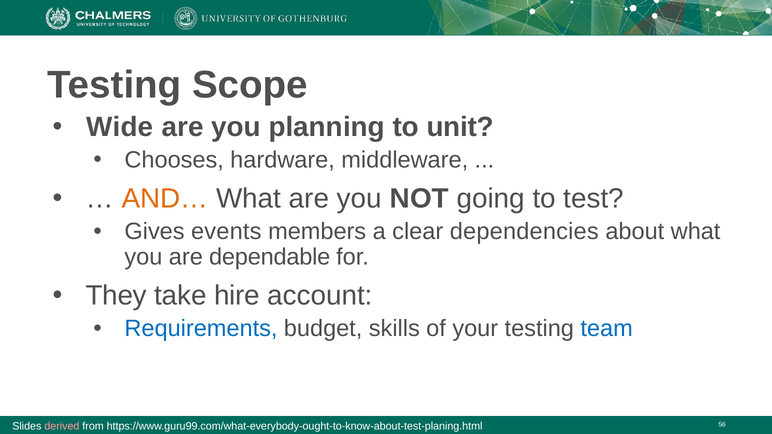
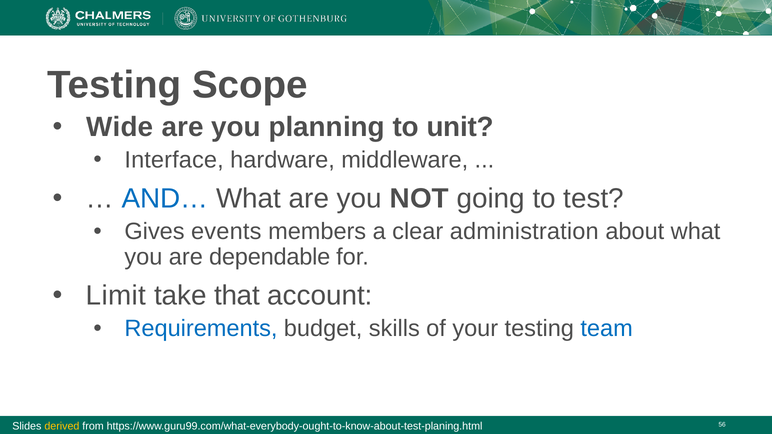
Chooses: Chooses -> Interface (174, 160)
AND… colour: orange -> blue (165, 199)
dependencies: dependencies -> administration (524, 232)
They: They -> Limit (116, 296)
hire: hire -> that (237, 296)
derived colour: pink -> yellow (62, 427)
